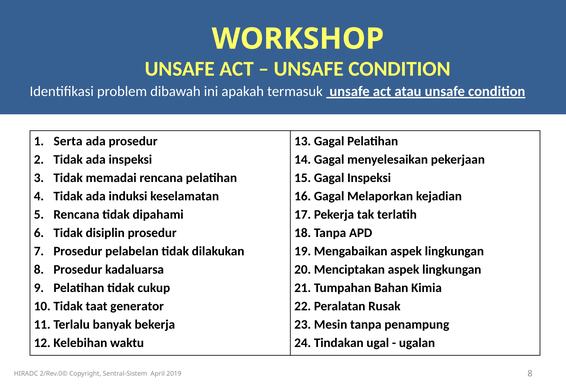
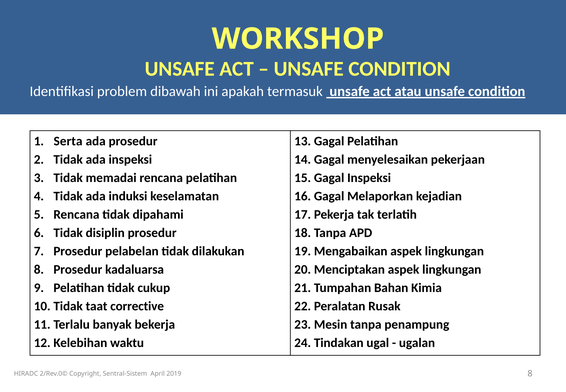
generator: generator -> corrective (137, 306)
